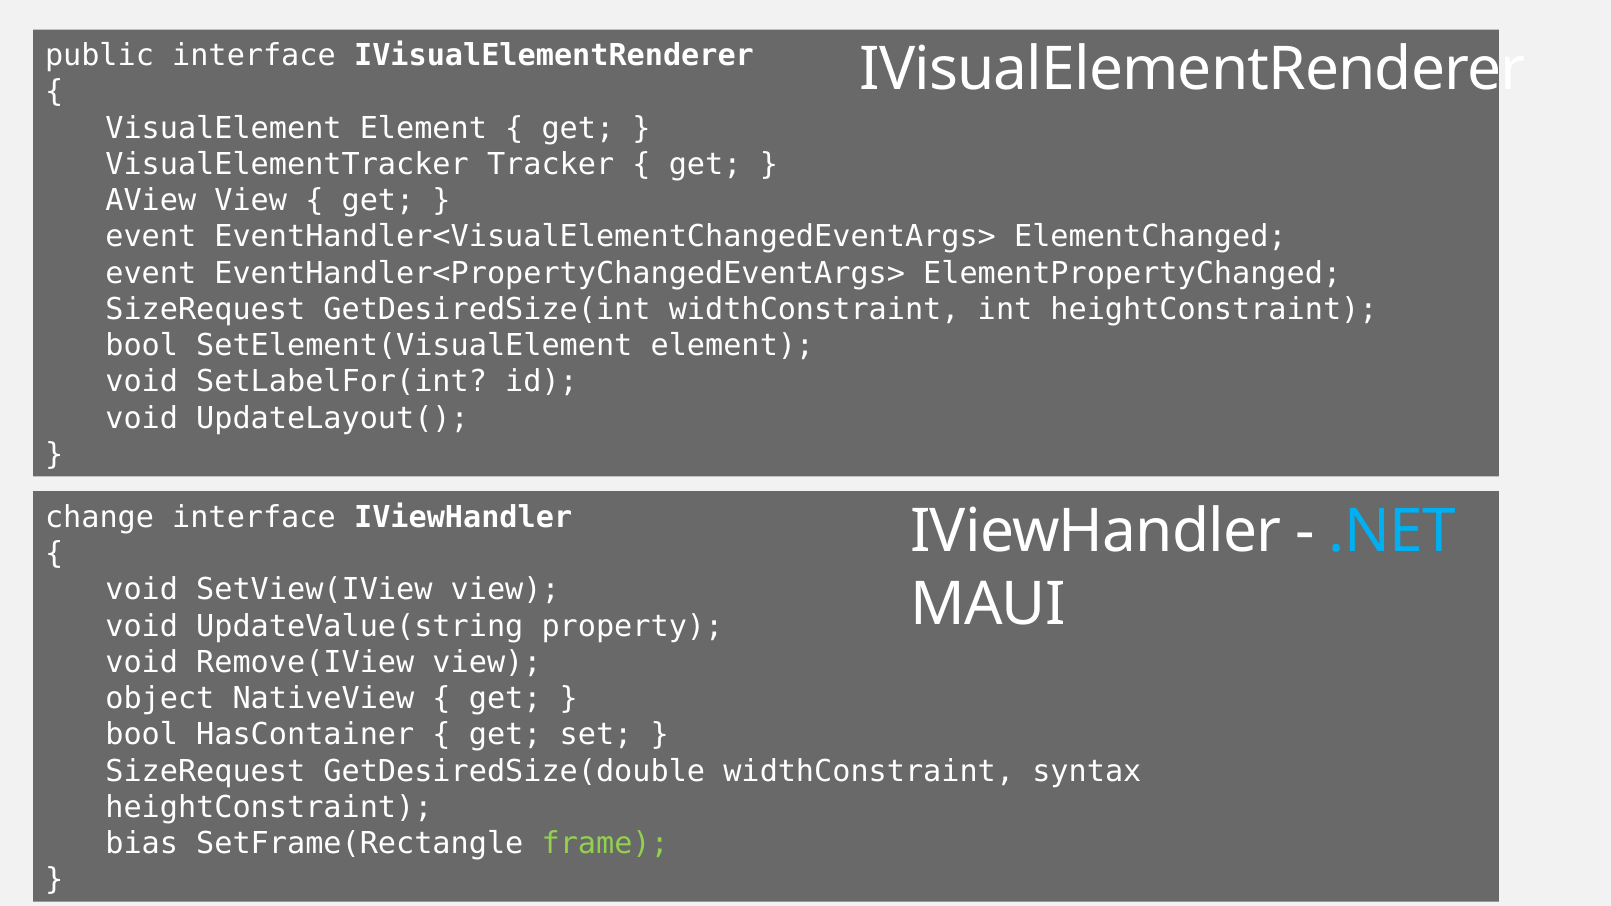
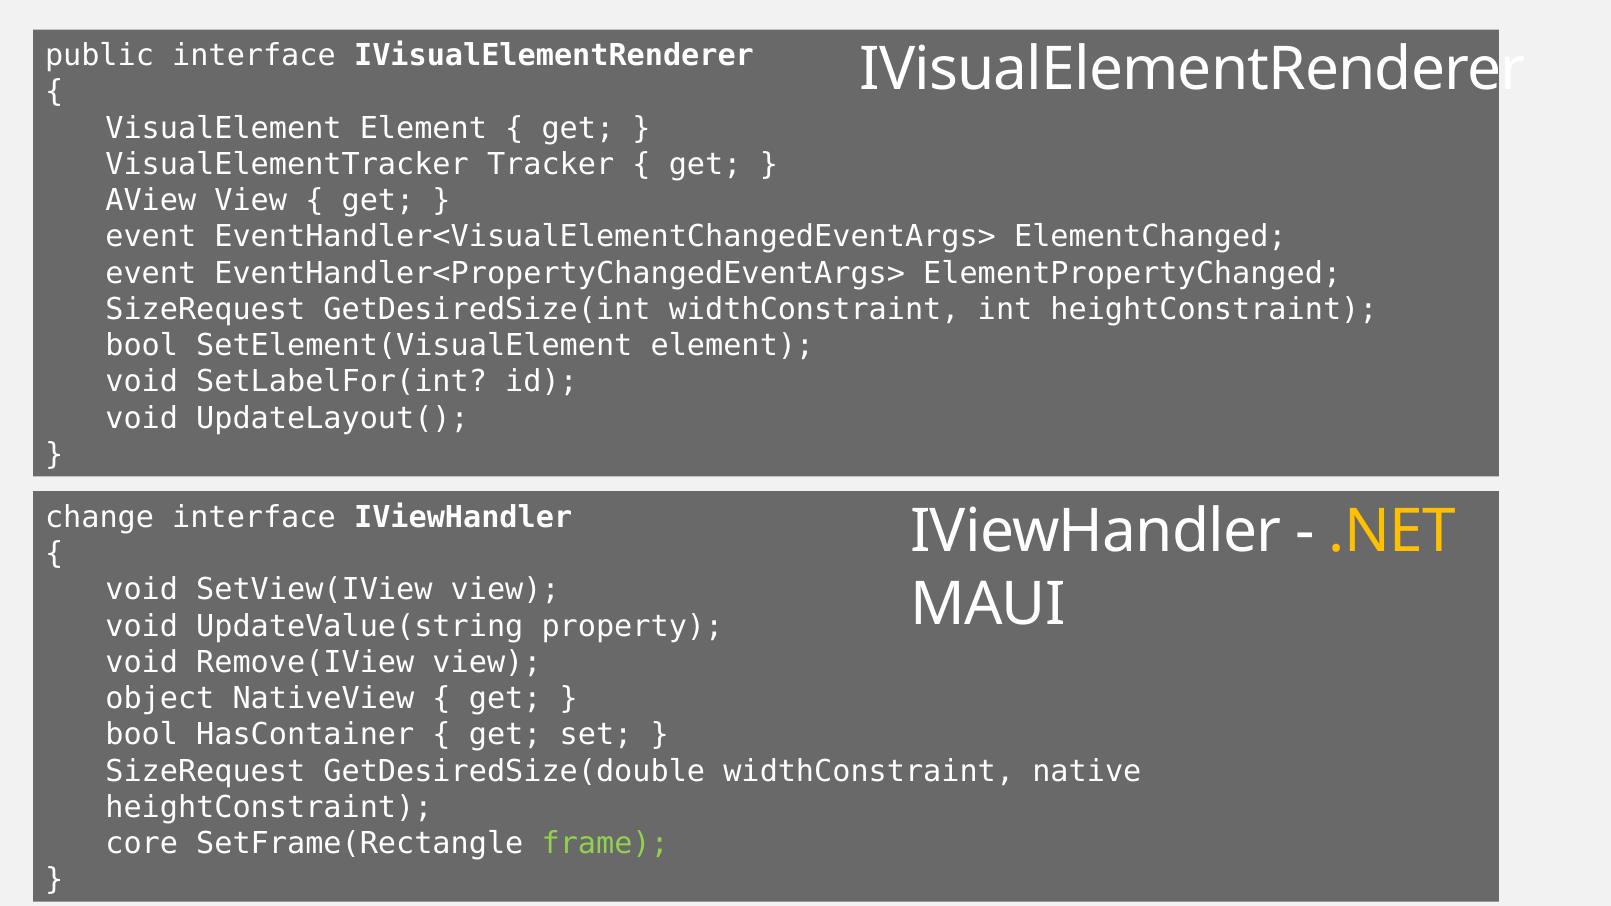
.NET colour: light blue -> yellow (1392, 532)
syntax: syntax -> native (1087, 771)
bias: bias -> core (142, 844)
